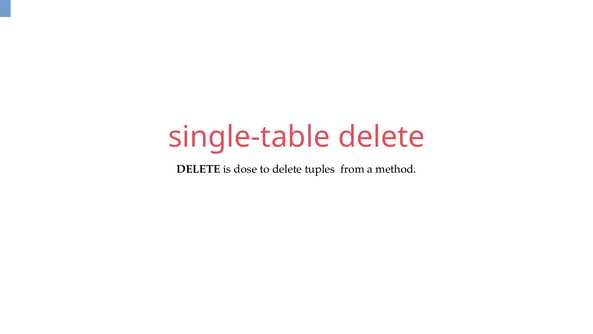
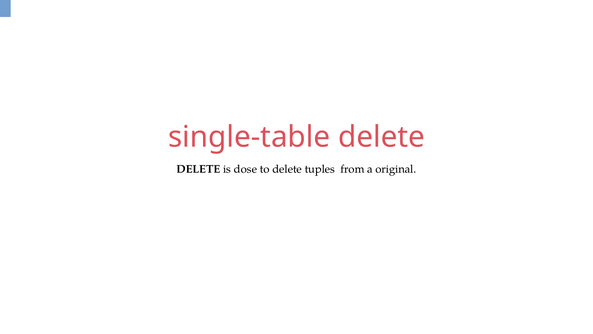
method: method -> original (396, 169)
